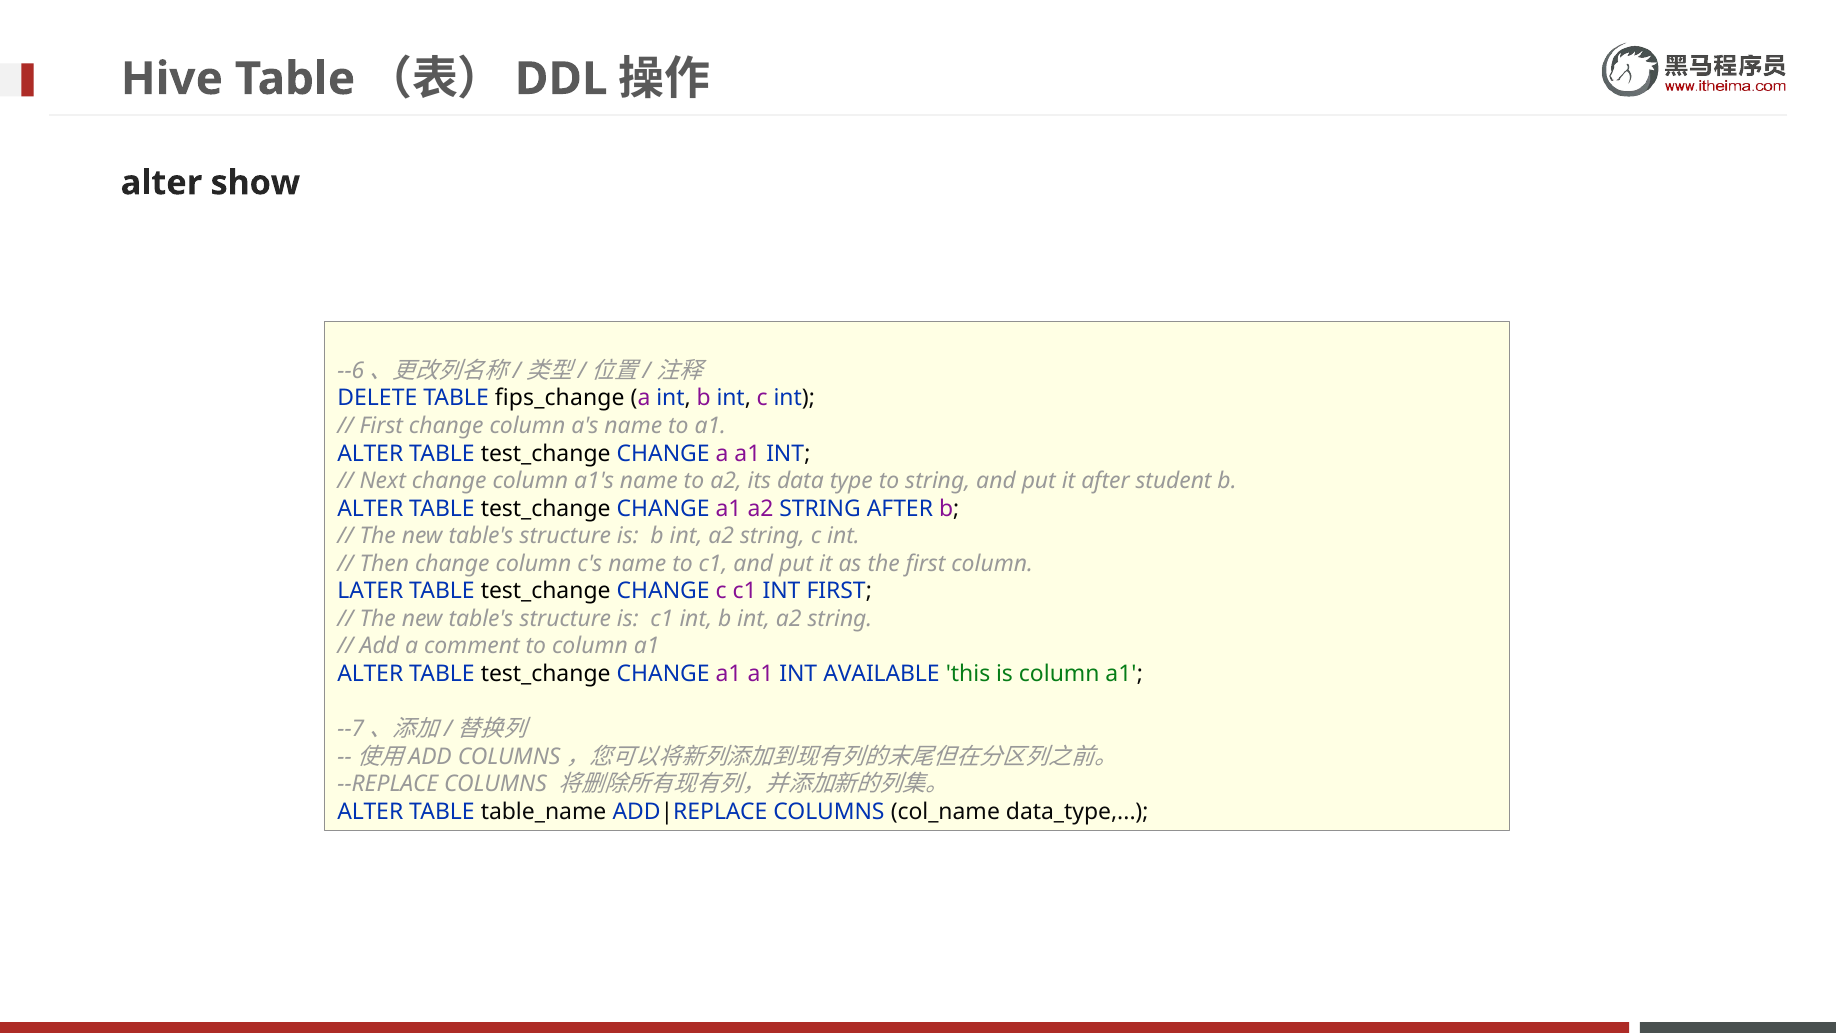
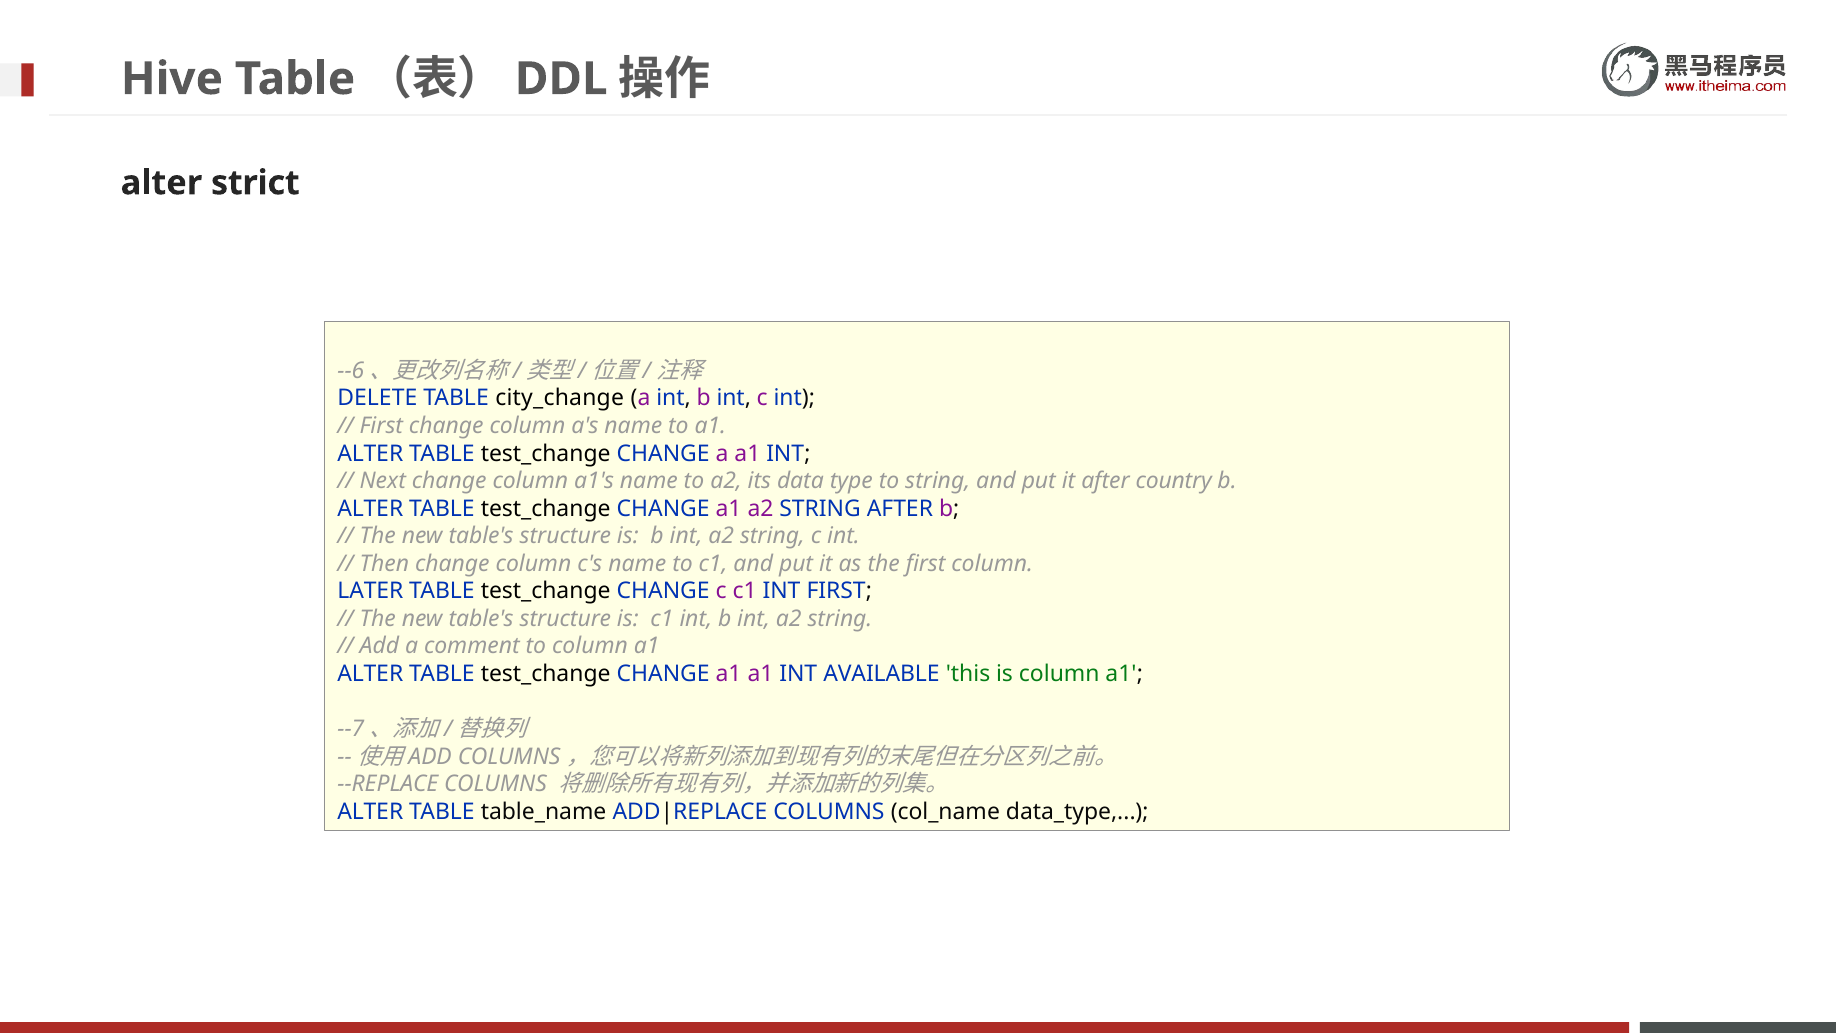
show: show -> strict (255, 183)
fips_change: fips_change -> city_change (560, 398)
student: student -> country (1174, 481)
